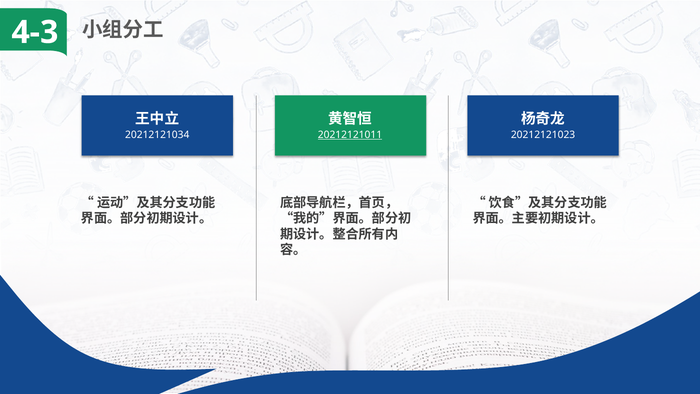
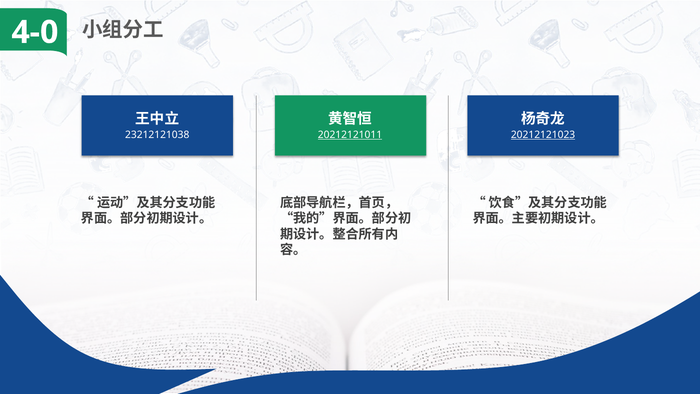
4-3: 4-3 -> 4-0 (35, 32)
20212121034: 20212121034 -> 23212121038 (157, 135)
20212121023 underline: none -> present (543, 135)
